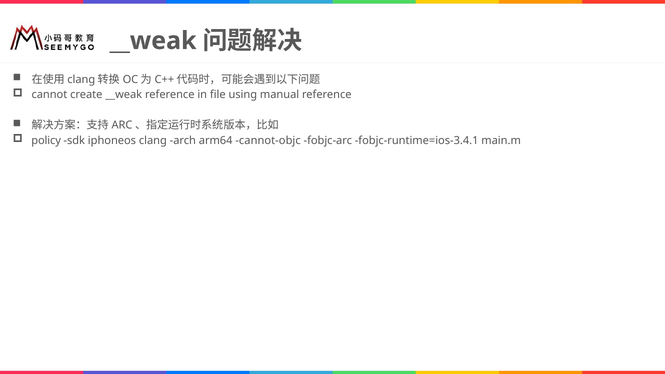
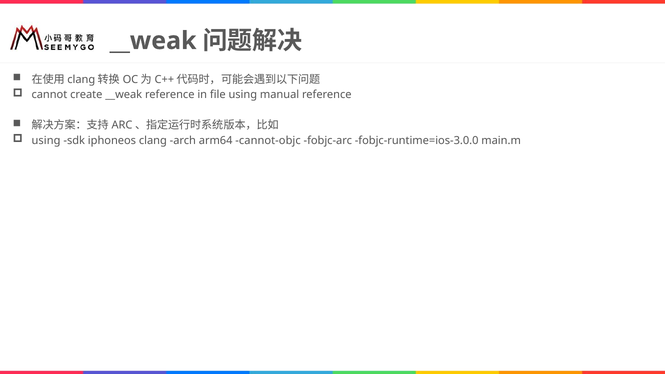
policy: policy -> using (46, 140)
fobjc-runtime=ios-3.4.1: fobjc-runtime=ios-3.4.1 -> fobjc-runtime=ios-3.0.0 (417, 140)
